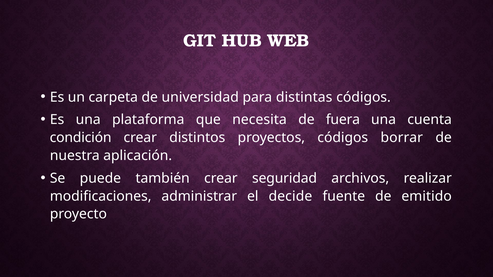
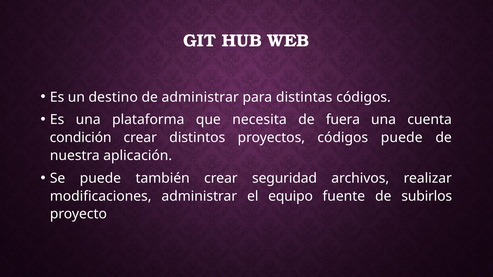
carpeta: carpeta -> destino (113, 97)
de universidad: universidad -> administrar (200, 97)
códigos borrar: borrar -> puede (402, 138)
decide: decide -> equipo (291, 196)
emitido: emitido -> subirlos (427, 196)
